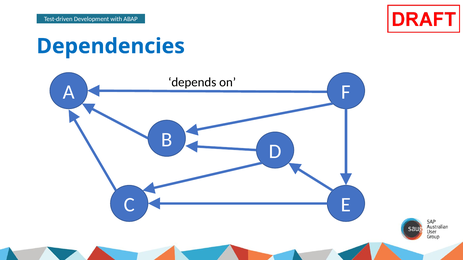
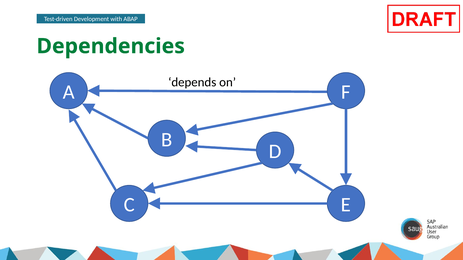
Dependencies colour: blue -> green (111, 46)
